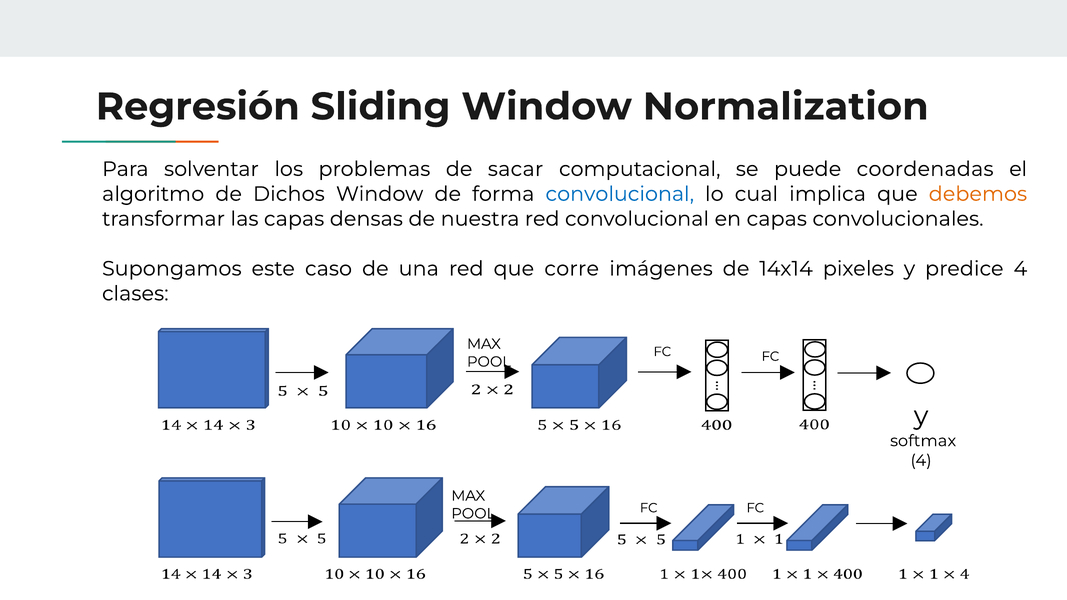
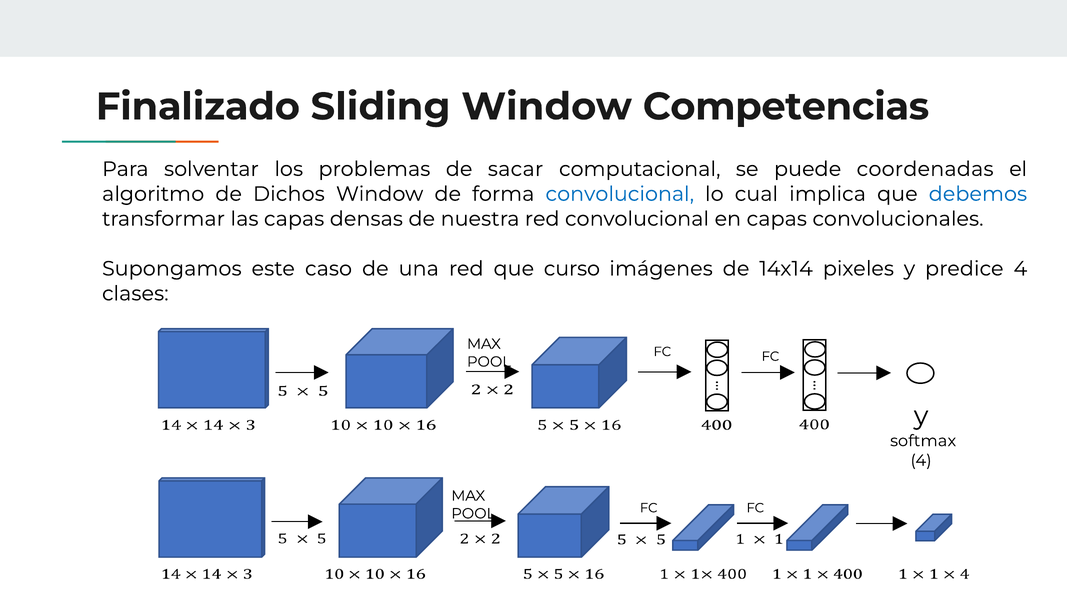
Regresión: Regresión -> Finalizado (198, 107)
Normalization: Normalization -> Competencias (786, 107)
debemos colour: orange -> blue (978, 194)
corre: corre -> curso (572, 269)
